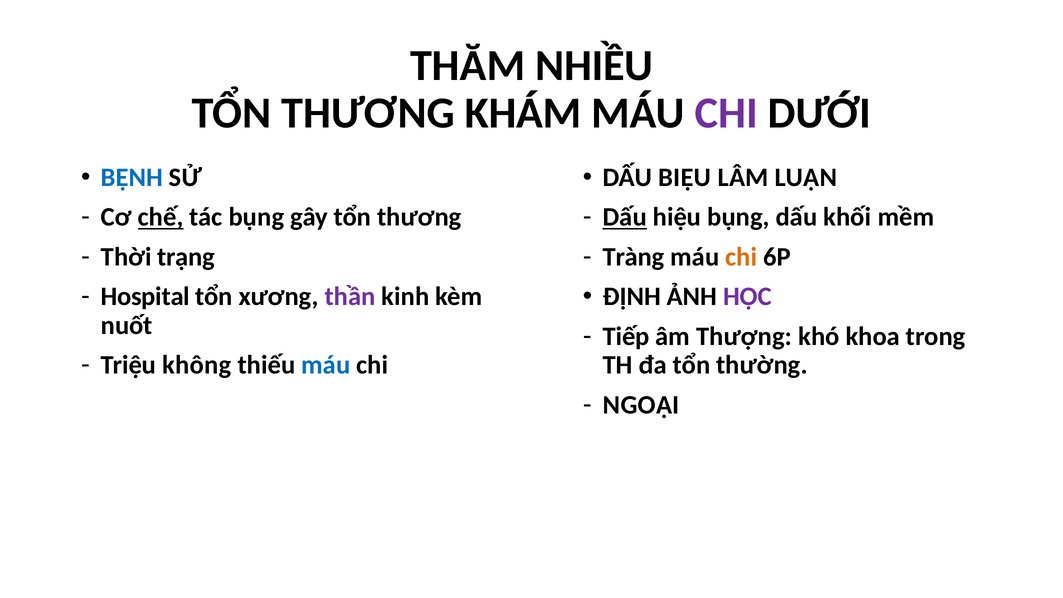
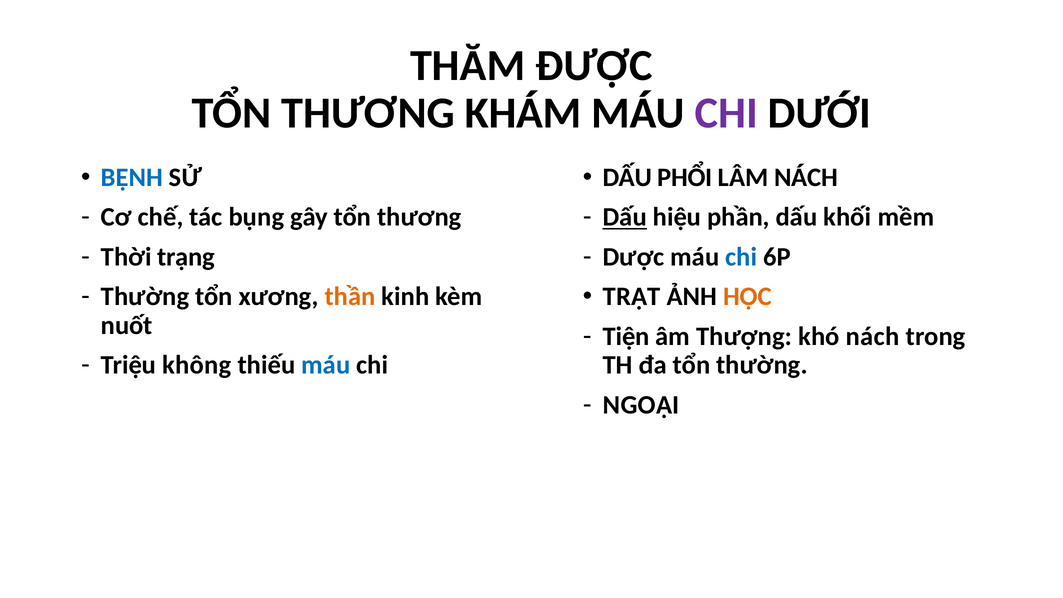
NHIỀU: NHIỀU -> ĐƯỢC (594, 65)
BIỆU: BIỆU -> PHỔI (685, 177)
LÂM LUẬN: LUẬN -> NÁCH (806, 177)
chế underline: present -> none (161, 217)
hiệu bụng: bụng -> phần (738, 217)
Tràng: Tràng -> Dược (634, 257)
chi colour: orange -> blue (741, 257)
Hospital: Hospital -> Thường (145, 297)
thần colour: purple -> orange (350, 297)
ĐỊNH: ĐỊNH -> TRẬT (632, 297)
HỌC colour: purple -> orange (748, 297)
Tiếp: Tiếp -> Tiện (626, 336)
khó khoa: khoa -> nách (873, 336)
